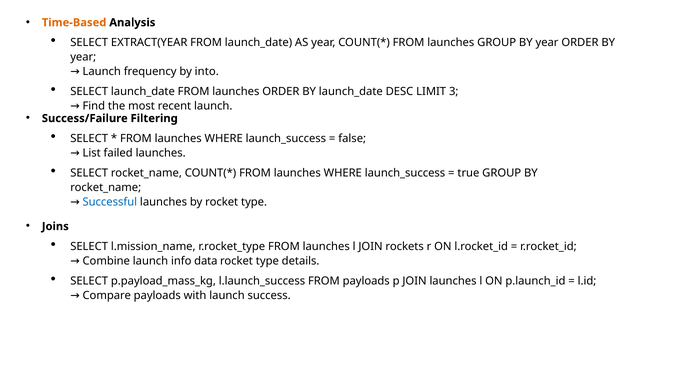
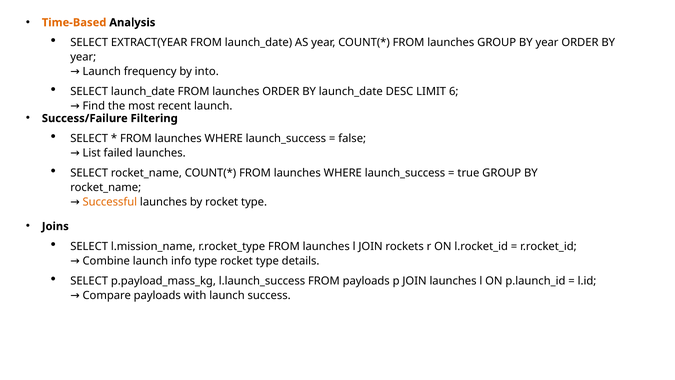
3: 3 -> 6 (454, 91)
Successful colour: blue -> orange (110, 202)
info data: data -> type (206, 261)
